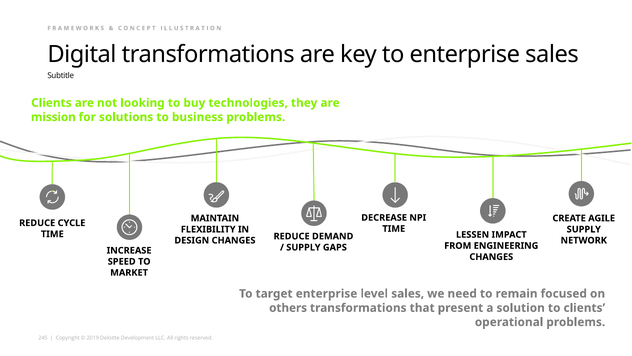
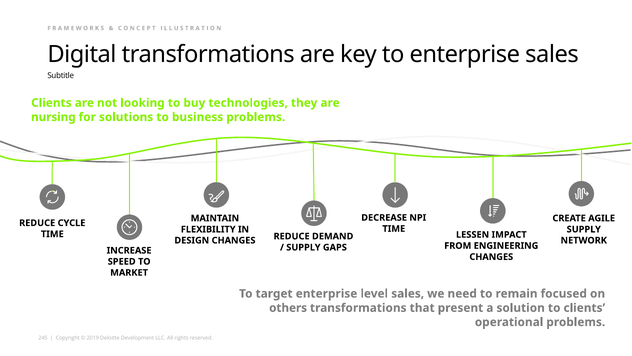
mission: mission -> nursing (53, 117)
